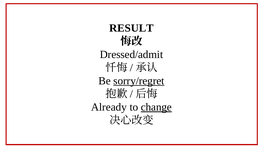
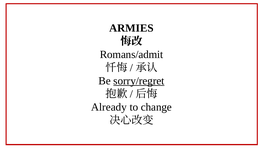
RESULT: RESULT -> ARMIES (131, 28)
Dressed/admit: Dressed/admit -> Romans/admit (131, 54)
change underline: present -> none (156, 107)
